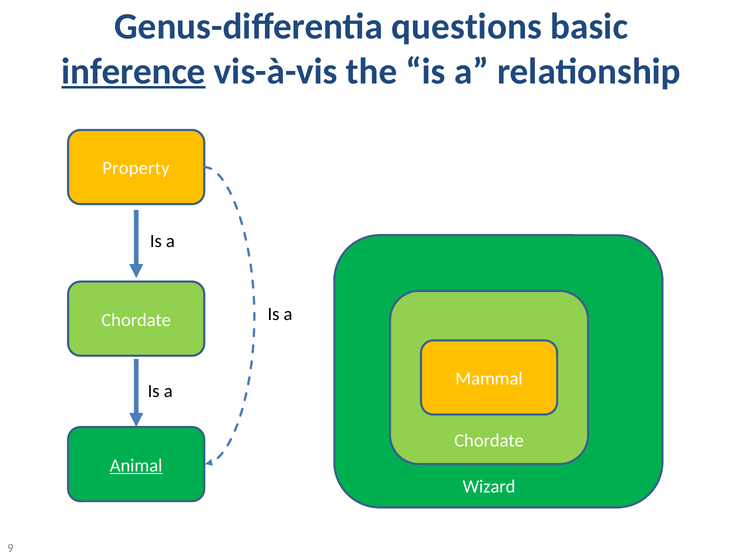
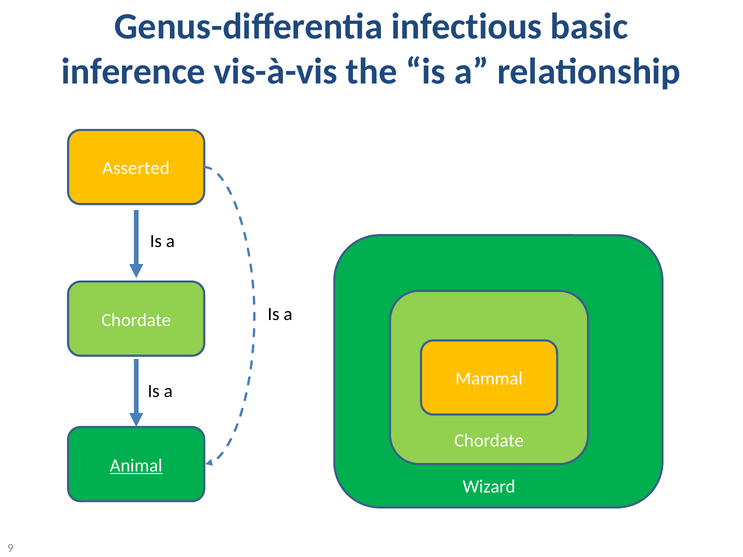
questions: questions -> infectious (467, 27)
inference underline: present -> none (133, 71)
Property: Property -> Asserted (136, 168)
